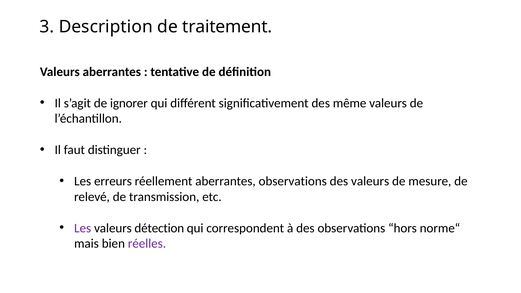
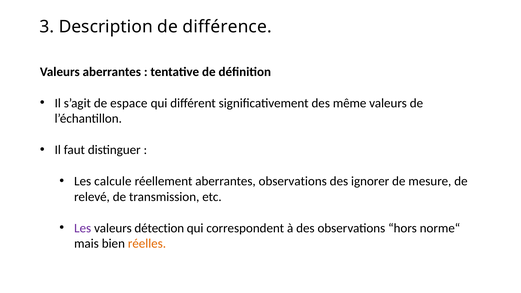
traitement: traitement -> différence (227, 27)
ignorer: ignorer -> espace (129, 103)
erreurs: erreurs -> calcule (113, 181)
des valeurs: valeurs -> ignorer (370, 181)
réelles colour: purple -> orange (147, 244)
